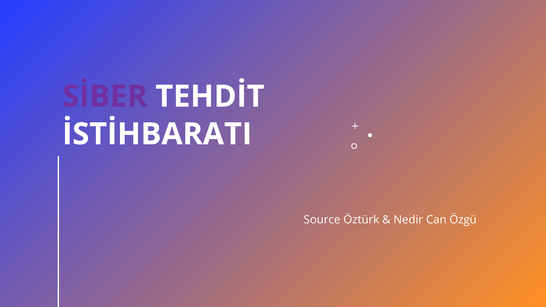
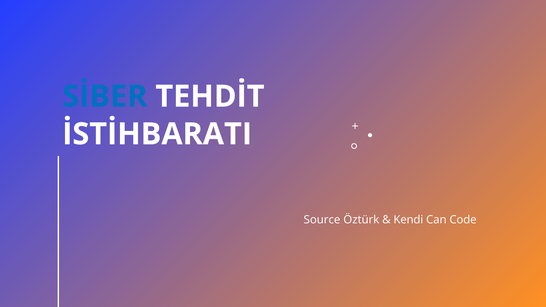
SİBER colour: purple -> blue (105, 97)
Nedir: Nedir -> Kendi (408, 220)
Özgü: Özgü -> Code (463, 220)
